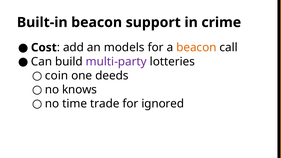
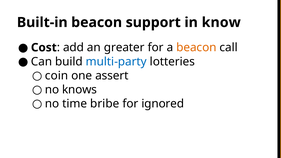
crime: crime -> know (221, 22)
models: models -> greater (124, 48)
multi-party colour: purple -> blue (116, 62)
deeds: deeds -> assert (112, 76)
trade: trade -> bribe (105, 104)
